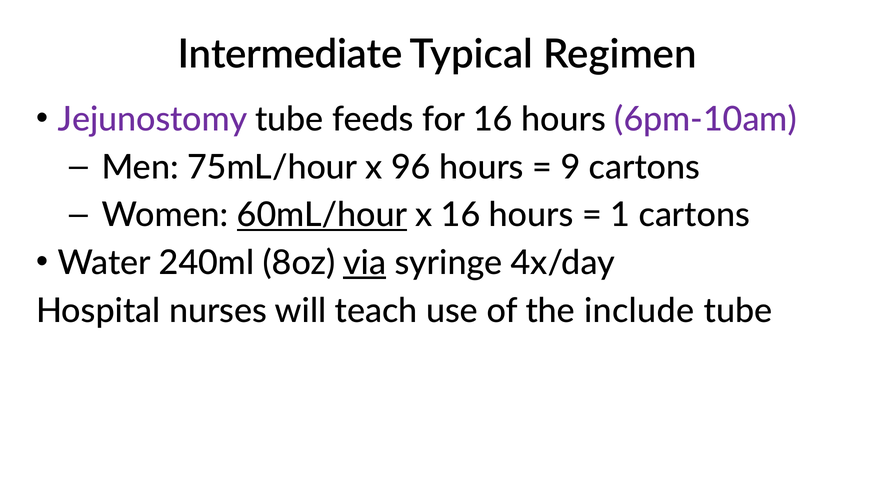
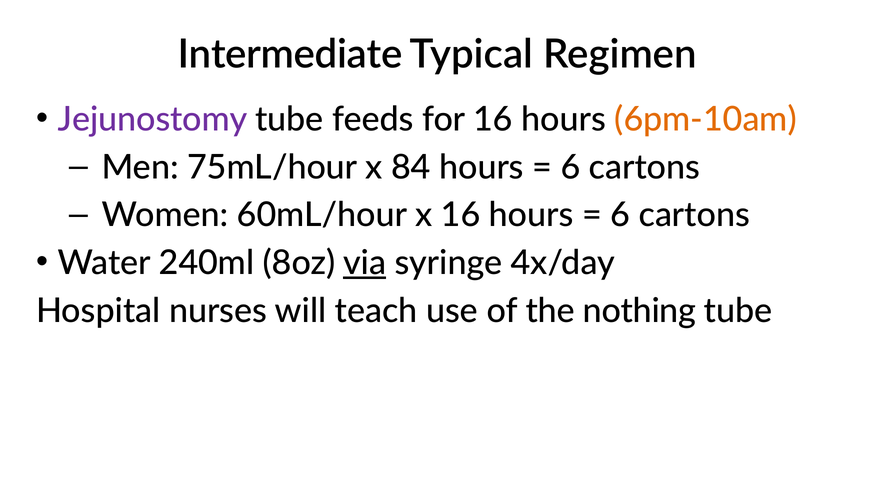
6pm-10am colour: purple -> orange (706, 119)
96: 96 -> 84 (411, 167)
9: 9 -> 6 (571, 167)
60mL/hour underline: present -> none (322, 215)
1: 1 -> 6 (620, 215)
include: include -> nothing (639, 311)
